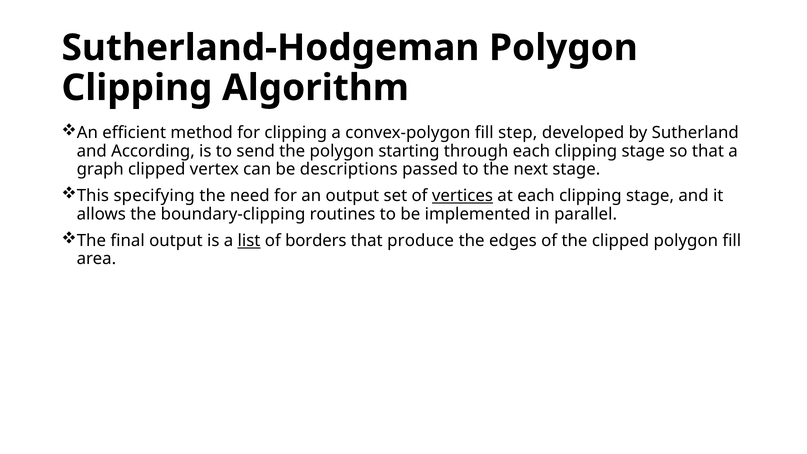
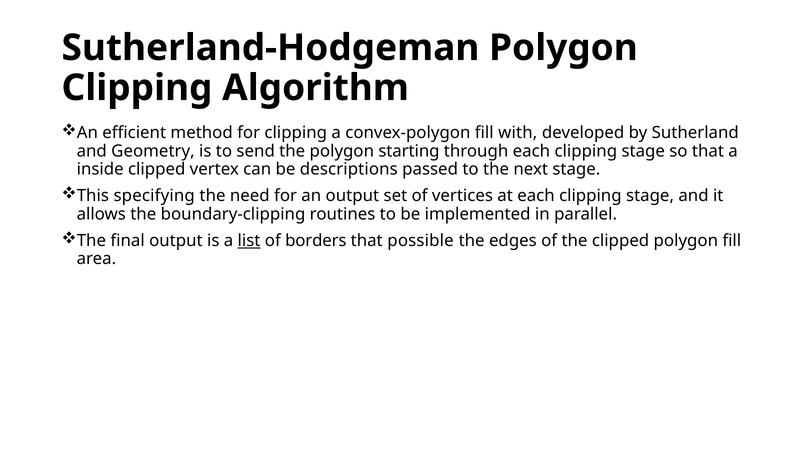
step: step -> with (518, 133)
According: According -> Geometry (153, 151)
graph: graph -> inside (100, 169)
vertices underline: present -> none (462, 196)
produce: produce -> possible (421, 241)
